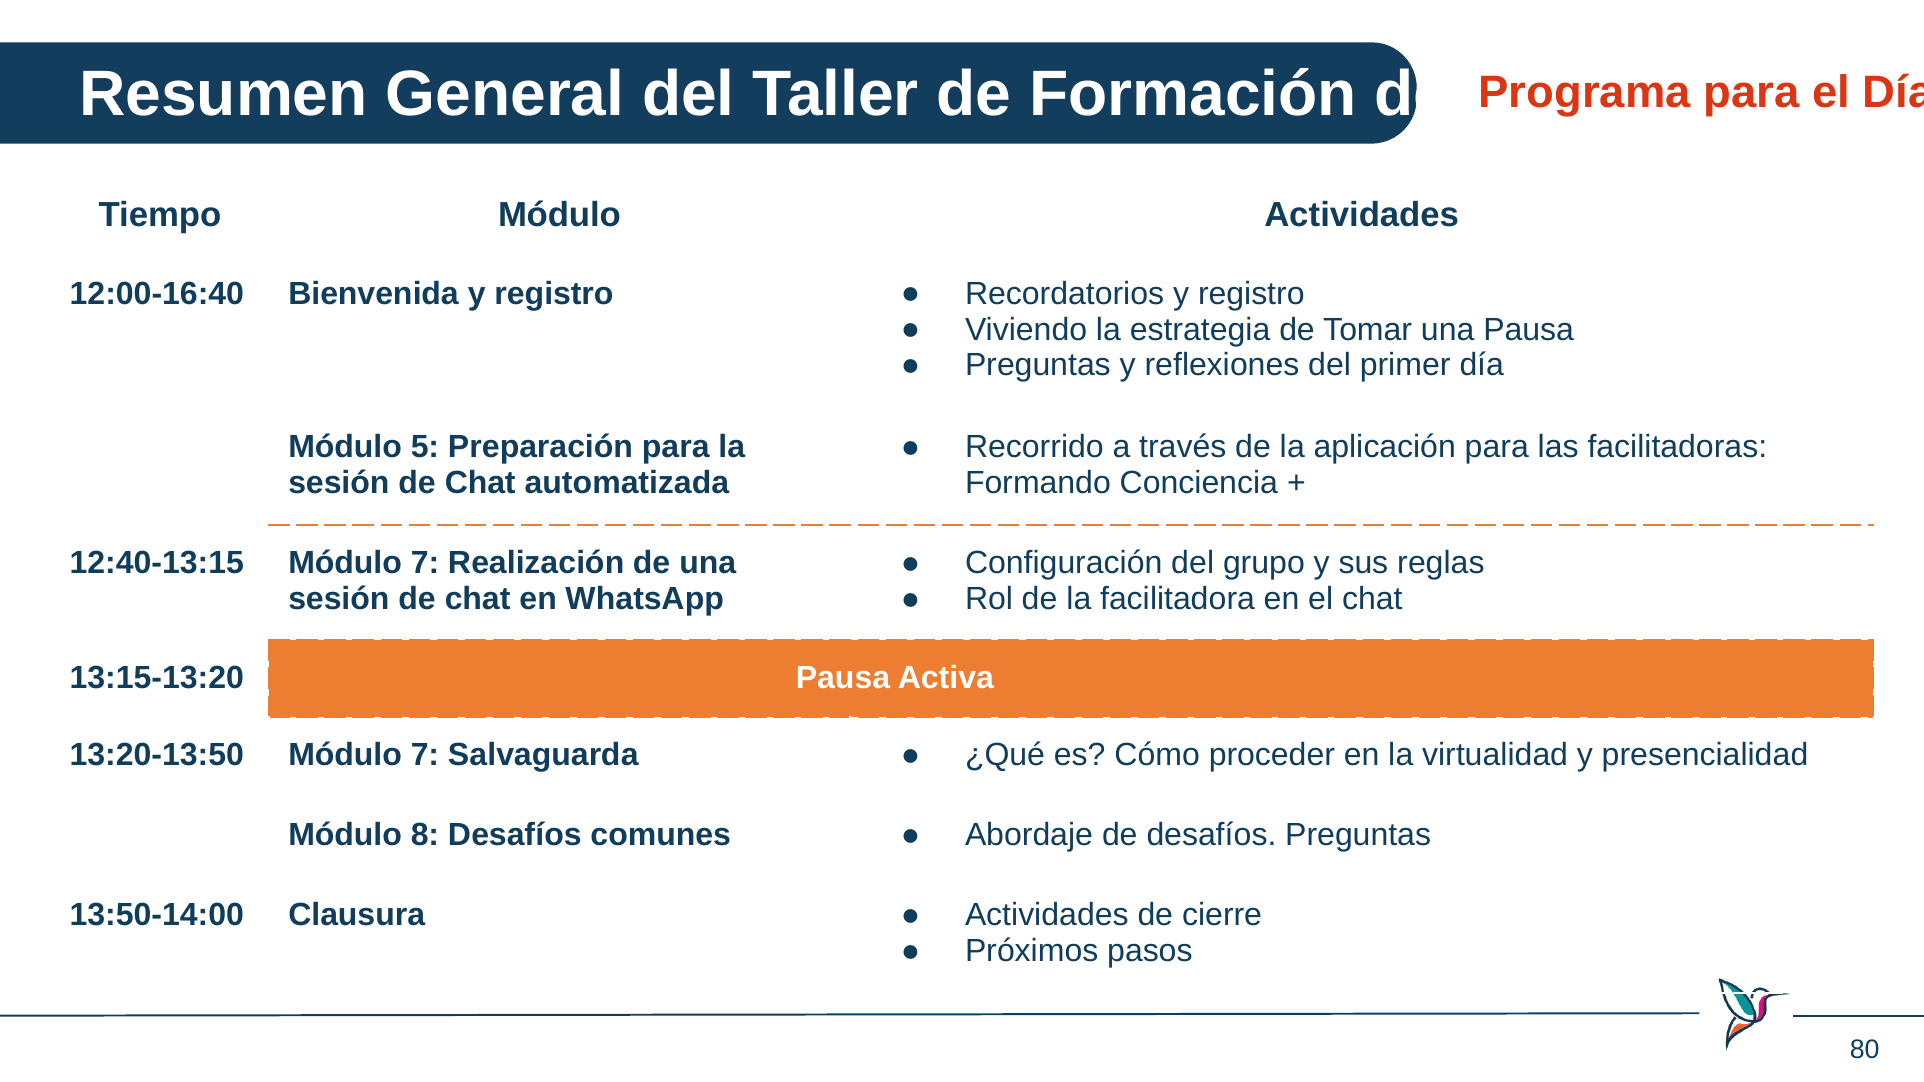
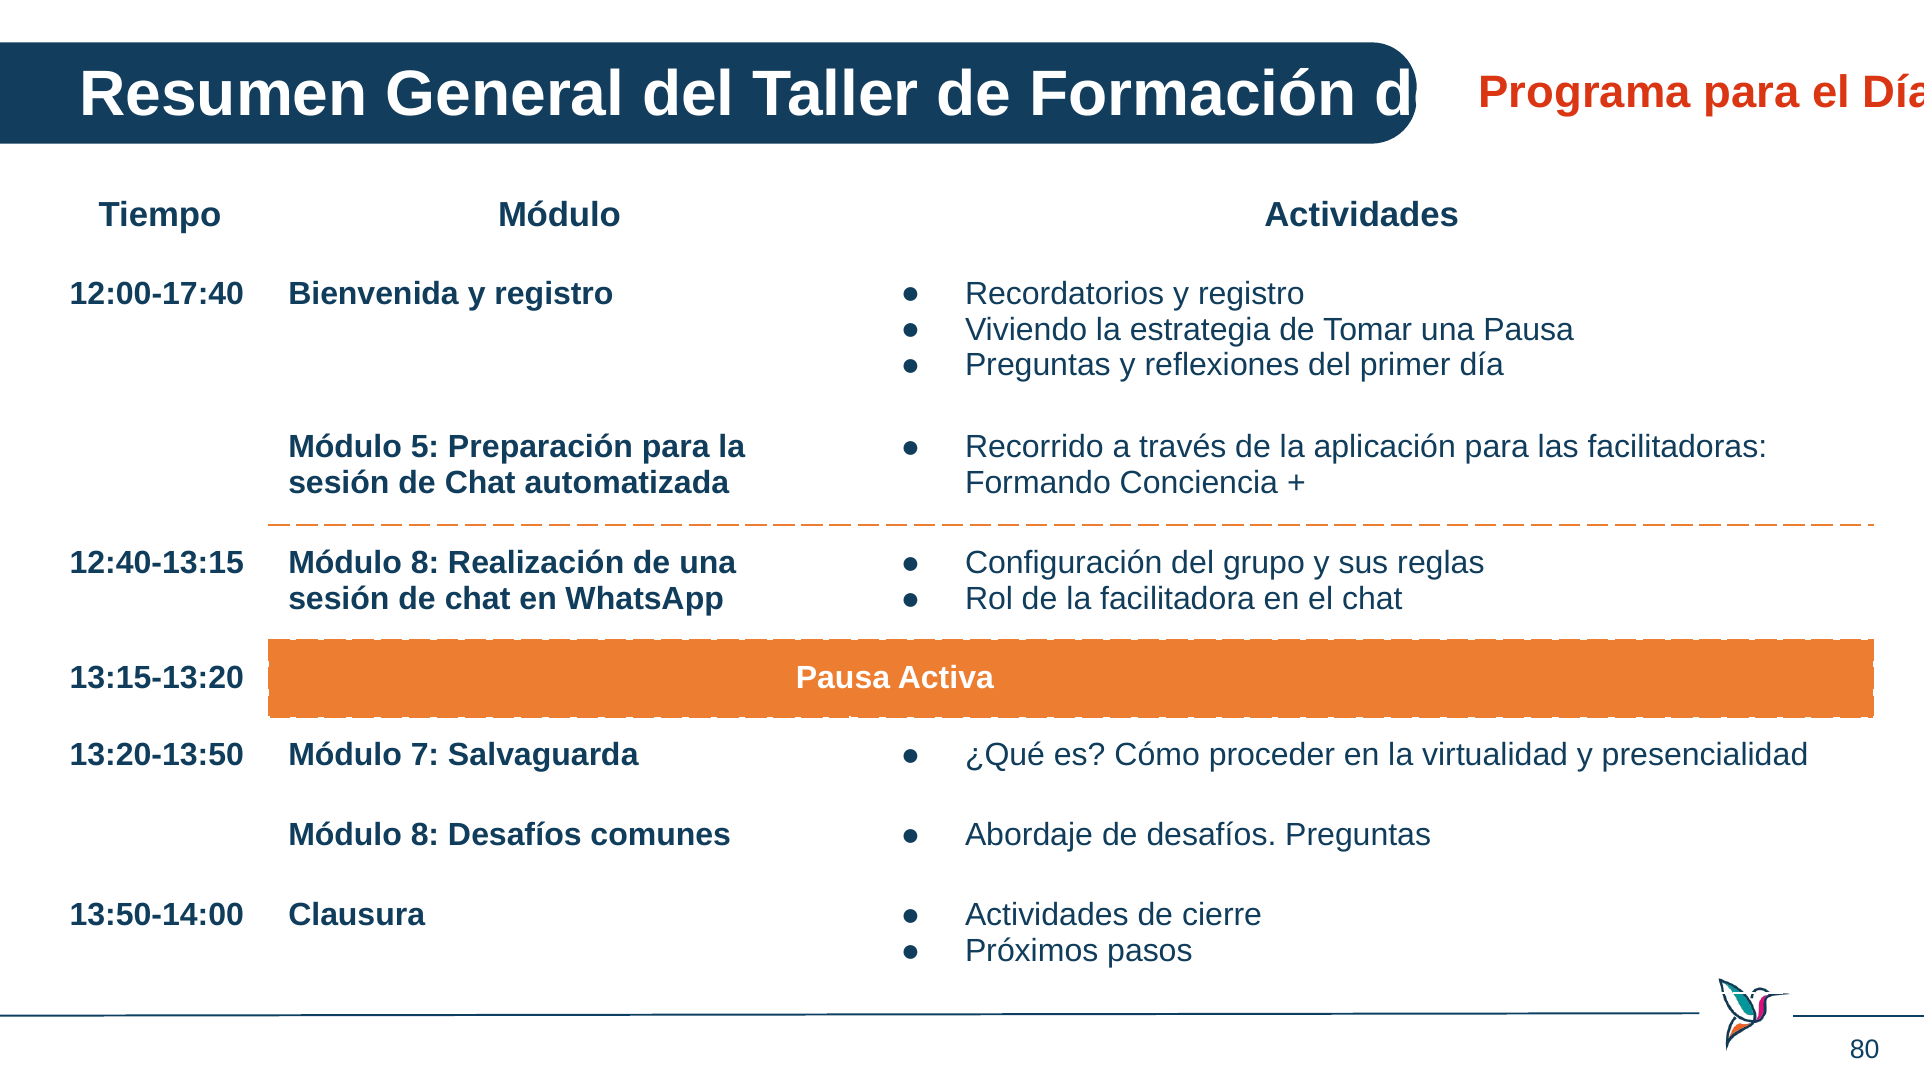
12:00-16:40: 12:00-16:40 -> 12:00-17:40 (157, 294)
12:40-13:15 Módulo 7: 7 -> 8 (425, 563)
